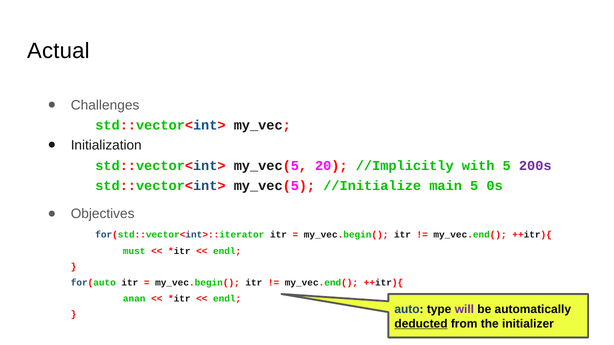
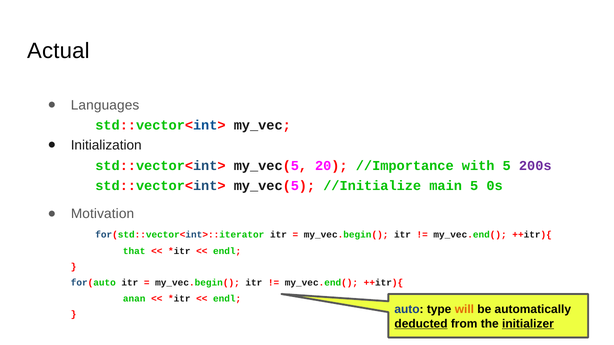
Challenges: Challenges -> Languages (105, 106)
//Implicitly: //Implicitly -> //Importance (405, 166)
Objectives: Objectives -> Motivation (103, 214)
must: must -> that (134, 251)
will colour: purple -> orange (464, 310)
initializer underline: none -> present (528, 324)
